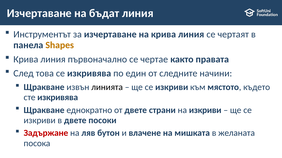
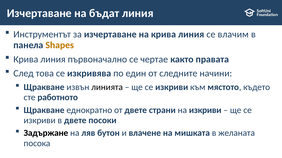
чертаят: чертаят -> влачим (233, 34)
сте изкривява: изкривява -> работното (58, 98)
Задържане colour: red -> black (46, 134)
